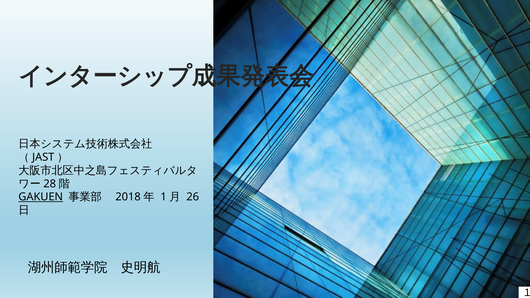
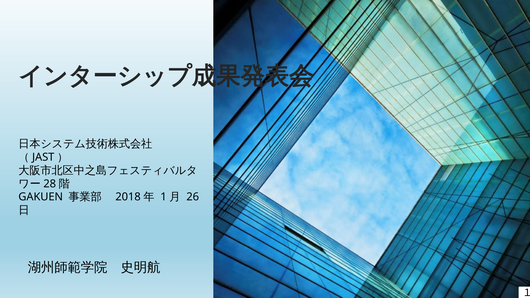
GAKUEN underline: present -> none (41, 197)
